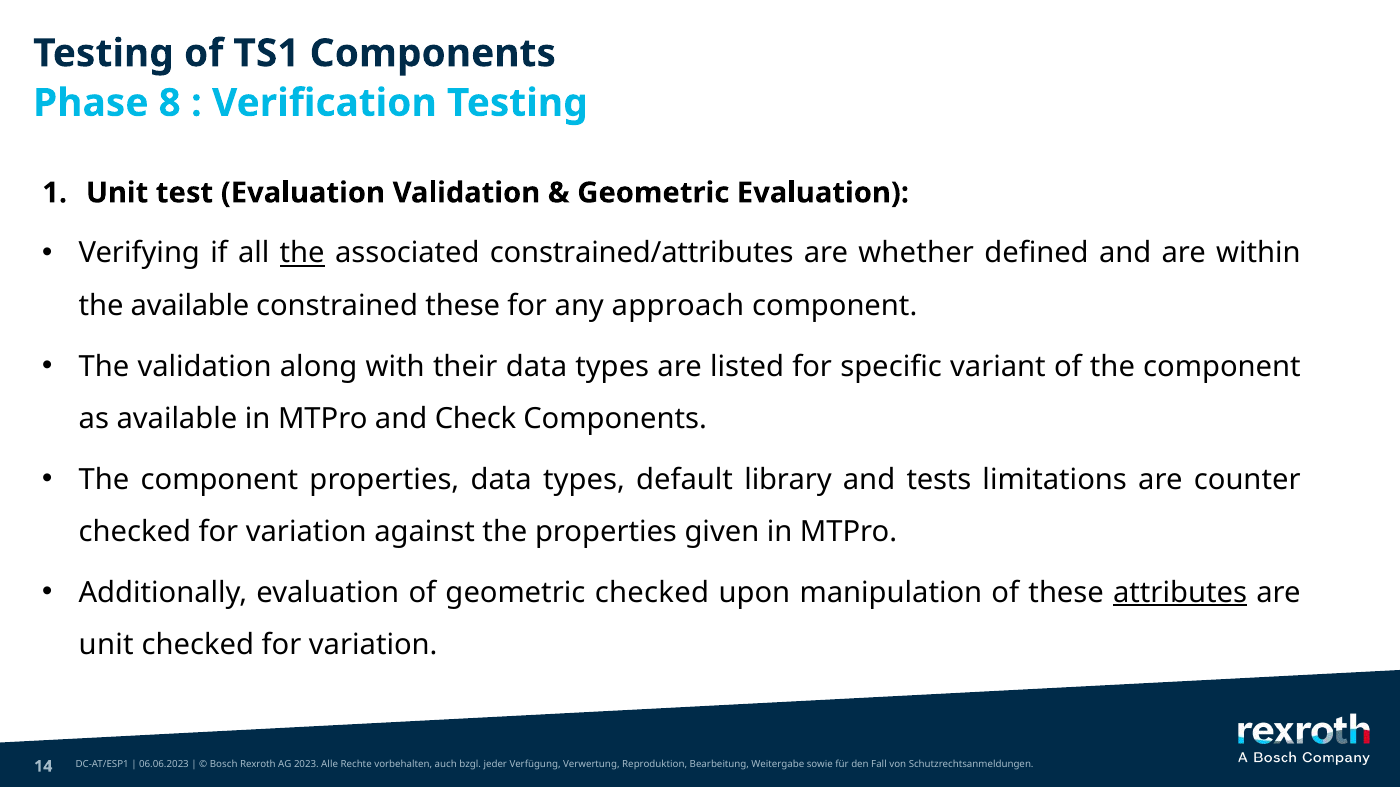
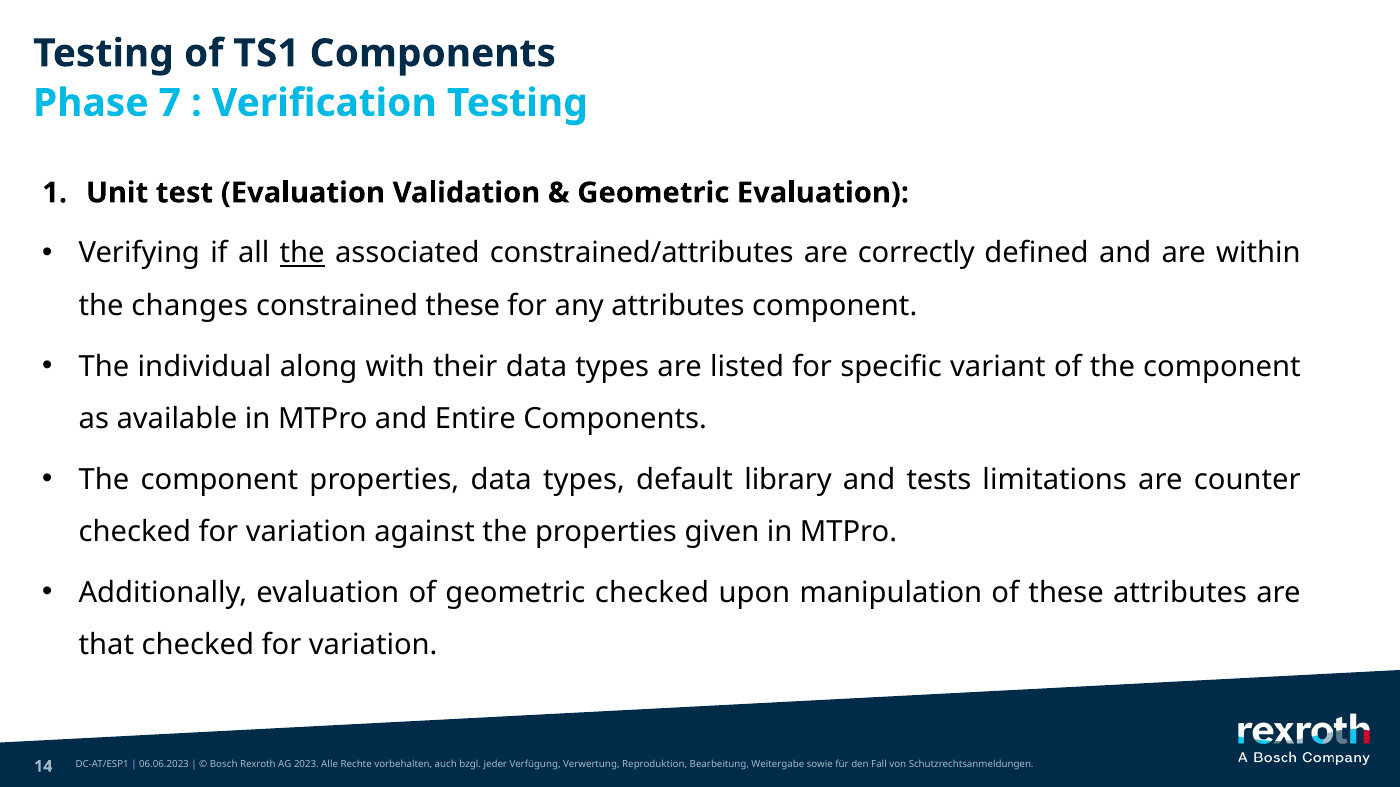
8: 8 -> 7 (170, 103)
whether: whether -> correctly (916, 254)
the available: available -> changes (190, 306)
any approach: approach -> attributes (678, 306)
The validation: validation -> individual (205, 367)
Check: Check -> Entire (475, 419)
attributes underline: present -> none (1180, 593)
unit: unit -> that (106, 645)
